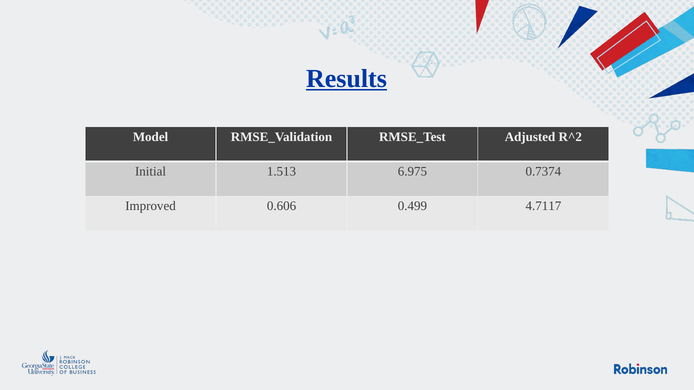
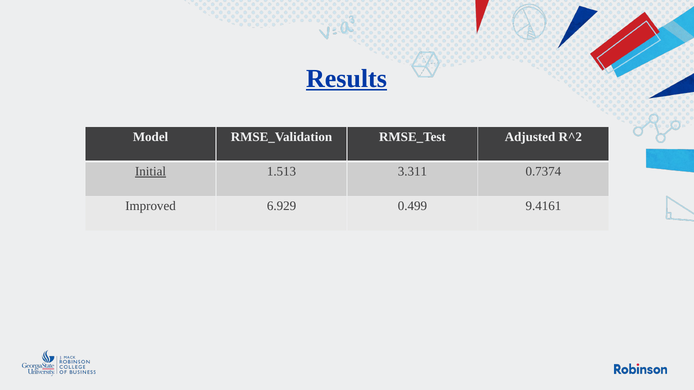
Initial underline: none -> present (151, 172)
6.975: 6.975 -> 3.311 (412, 172)
0.606: 0.606 -> 6.929 (282, 206)
4.7117: 4.7117 -> 9.4161 (543, 206)
